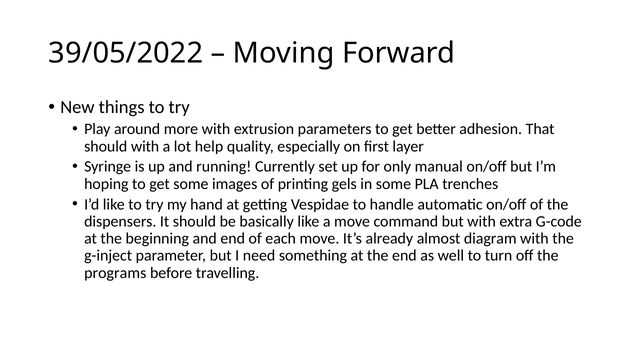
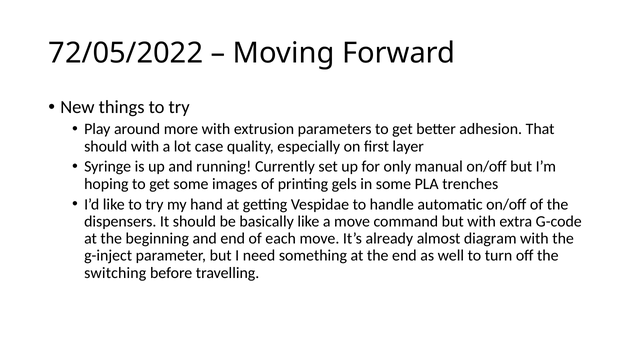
39/05/2022: 39/05/2022 -> 72/05/2022 (126, 53)
help: help -> case (209, 146)
programs: programs -> switching (115, 273)
